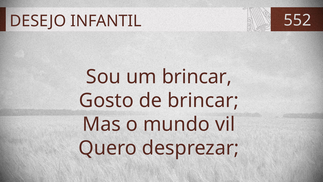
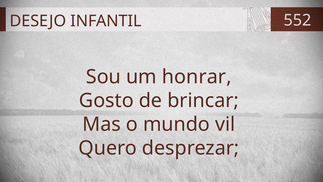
um brincar: brincar -> honrar (197, 77)
